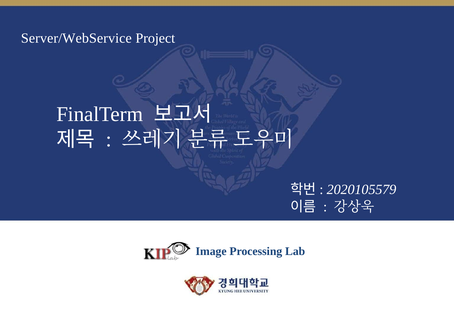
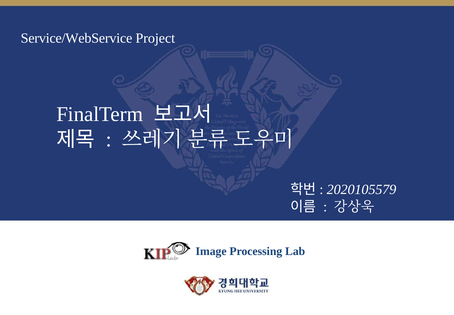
Server/WebService: Server/WebService -> Service/WebService (77, 38)
